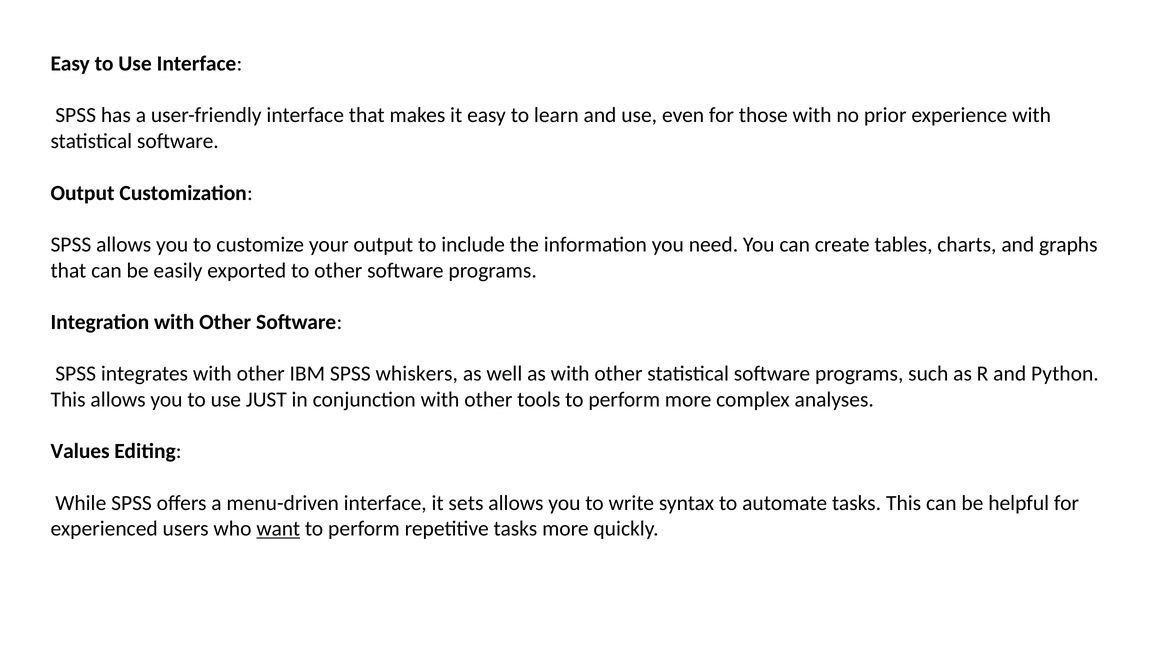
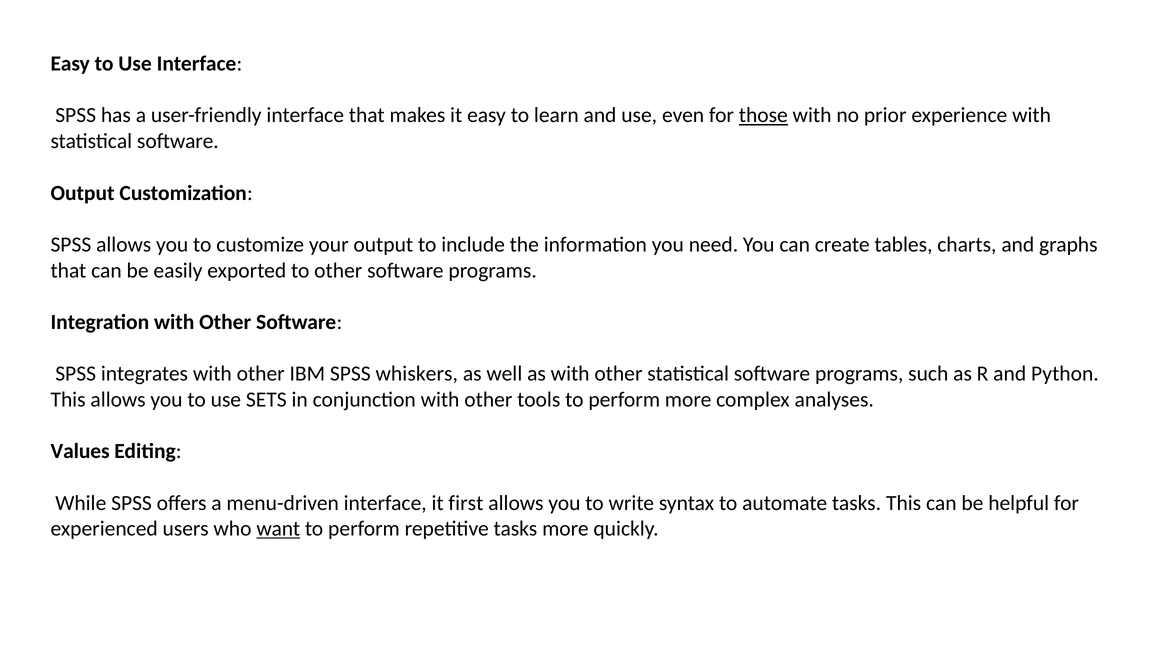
those underline: none -> present (763, 115)
JUST: JUST -> SETS (266, 400)
sets: sets -> first (466, 503)
